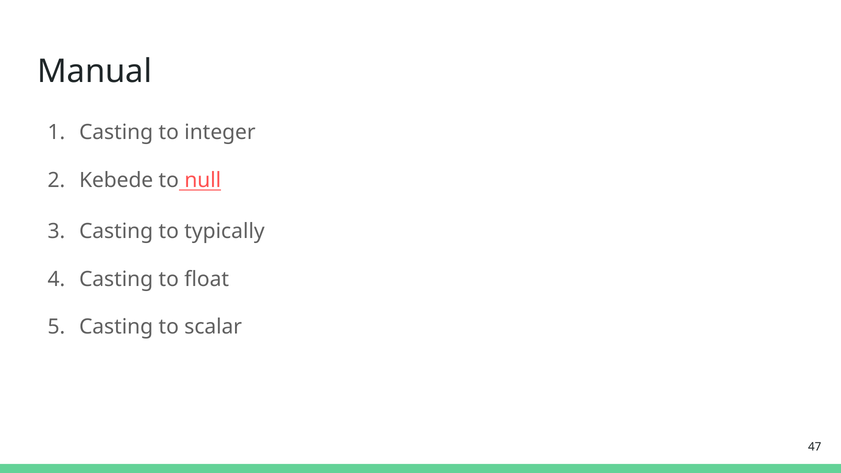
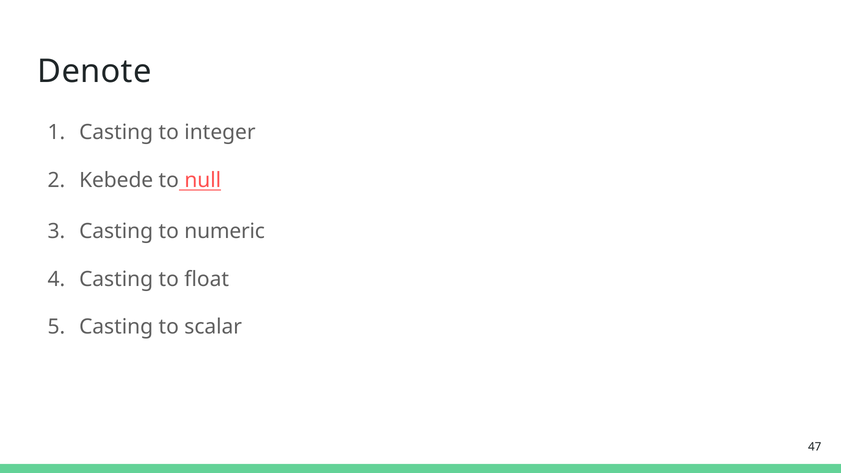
Manual: Manual -> Denote (94, 71)
typically: typically -> numeric (225, 231)
